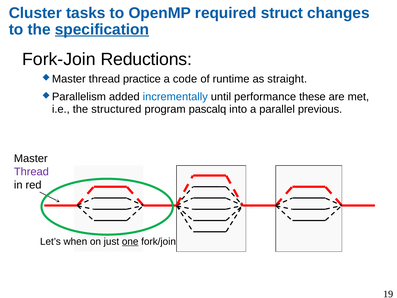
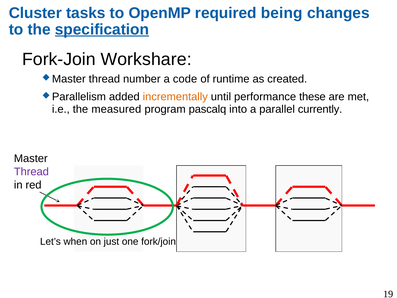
struct: struct -> being (282, 13)
Reductions: Reductions -> Workshare (146, 59)
practice: practice -> number (142, 79)
straight: straight -> created (287, 79)
incrementally colour: blue -> orange (175, 97)
structured: structured -> measured (116, 109)
previous: previous -> currently (320, 109)
one underline: present -> none (130, 241)
